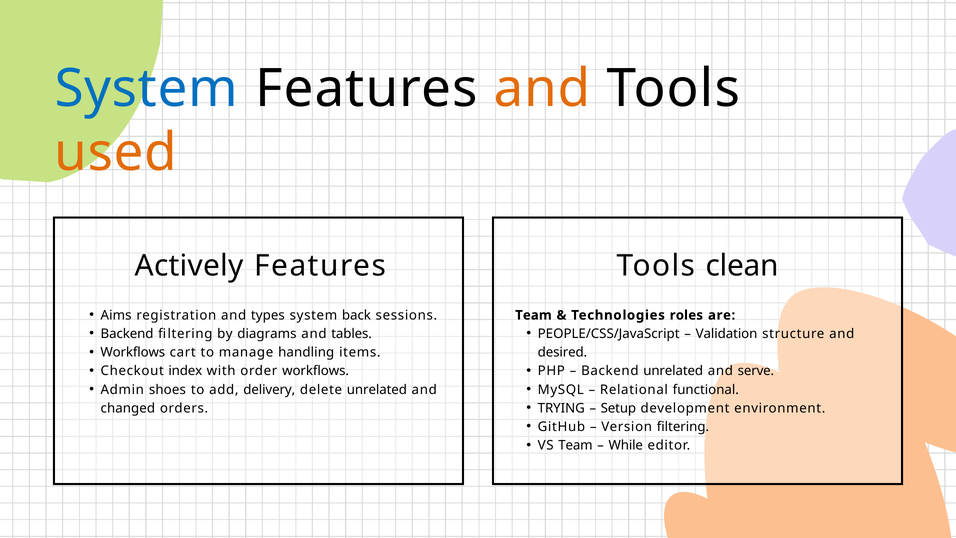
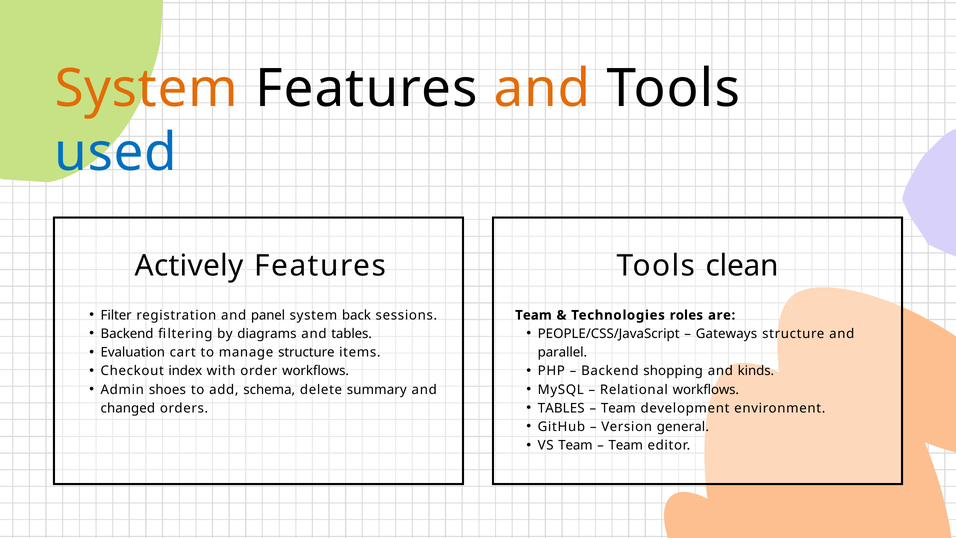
System colour: blue -> orange (146, 89)
used colour: orange -> blue (115, 153)
Aims: Aims -> Filter (116, 315)
types: types -> panel (268, 315)
Validation: Validation -> Gateways (726, 334)
Workflows: Workflows -> Evaluation (133, 352)
manage handling: handling -> structure (306, 352)
desired: desired -> parallel (562, 352)
Backend unrelated: unrelated -> shopping (673, 371)
serve: serve -> kinds (756, 371)
delivery: delivery -> schema (269, 389)
delete unrelated: unrelated -> summary (377, 389)
Relational functional: functional -> workflows (706, 389)
TRYING: TRYING -> TABLES (561, 408)
Setup: Setup -> Team (618, 408)
Version filtering: filtering -> general (683, 427)
While: While -> Team (626, 445)
